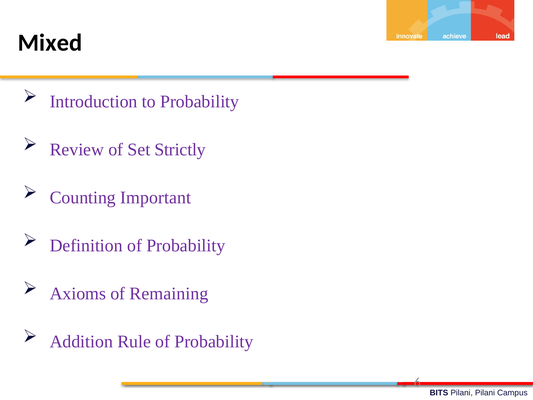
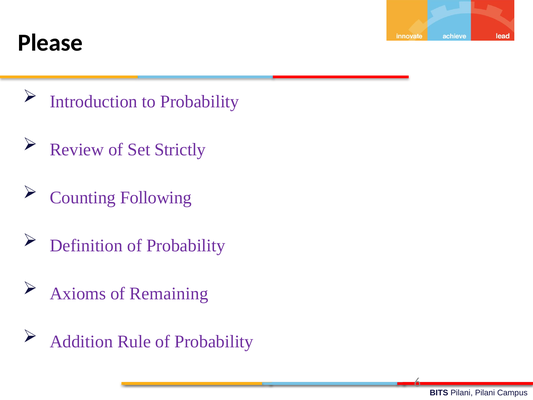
Mixed: Mixed -> Please (50, 43)
Important: Important -> Following (156, 198)
